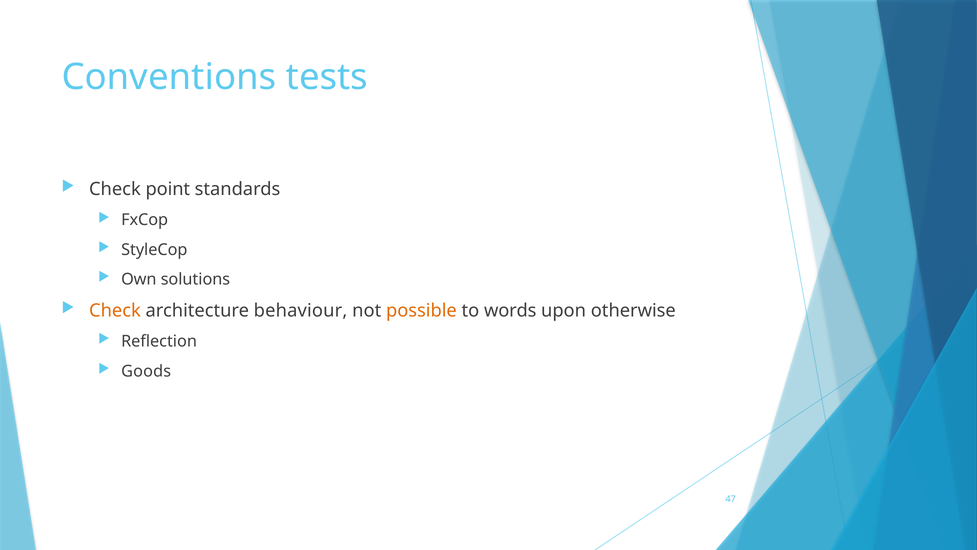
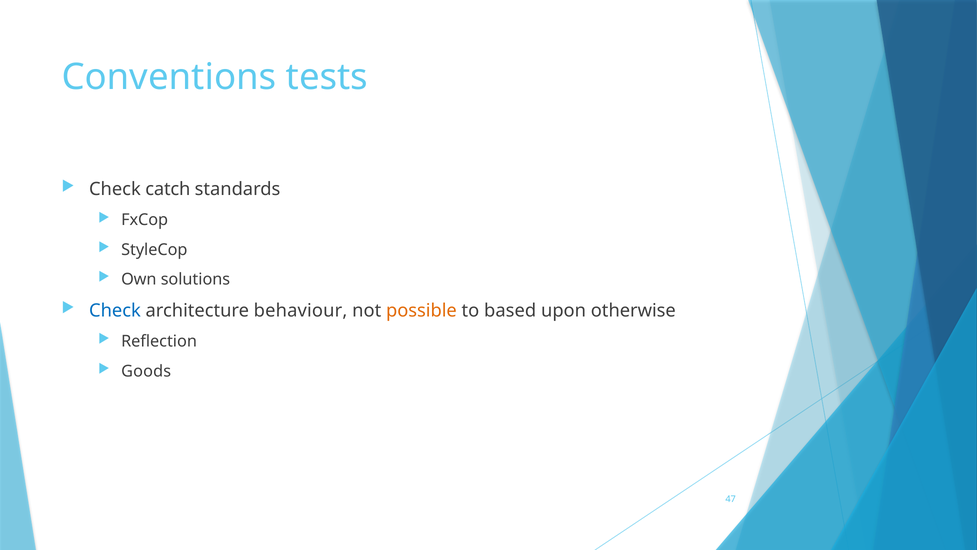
point: point -> catch (168, 189)
Check colour: orange -> blue (115, 310)
words: words -> based (510, 310)
